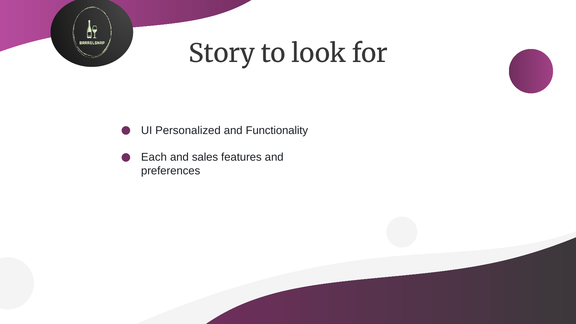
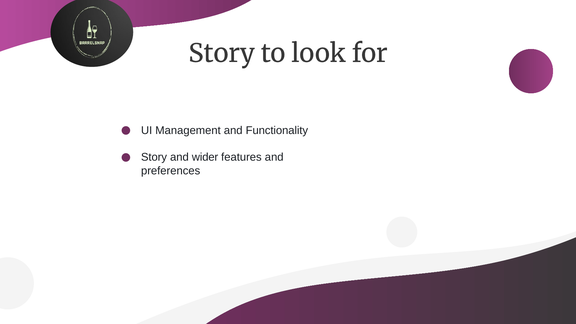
Personalized: Personalized -> Management (188, 130)
Each: Each -> Story (154, 157)
sales: sales -> wider (205, 157)
